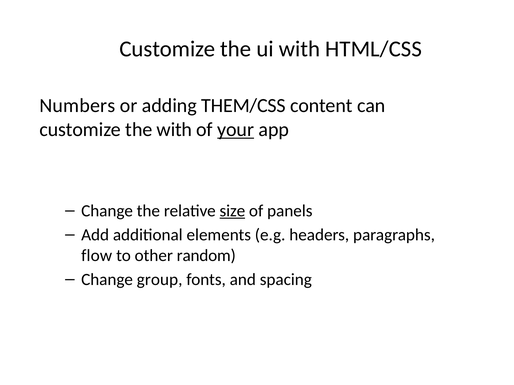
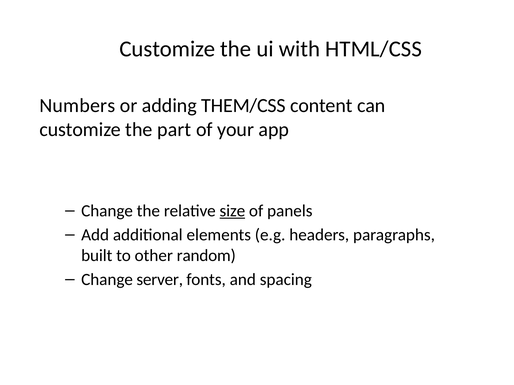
the with: with -> part (174, 130)
your underline: present -> none (236, 130)
flow: flow -> built (97, 256)
group: group -> server (160, 280)
